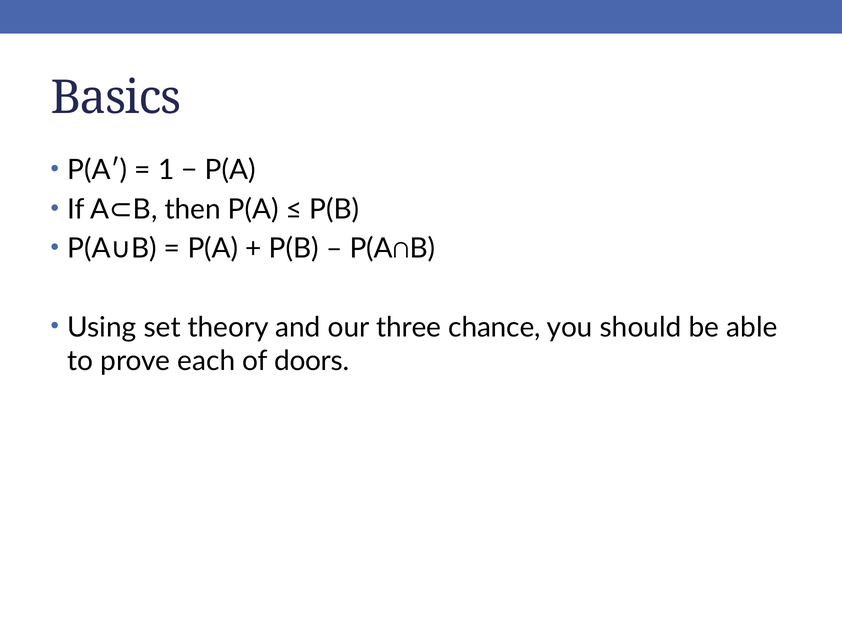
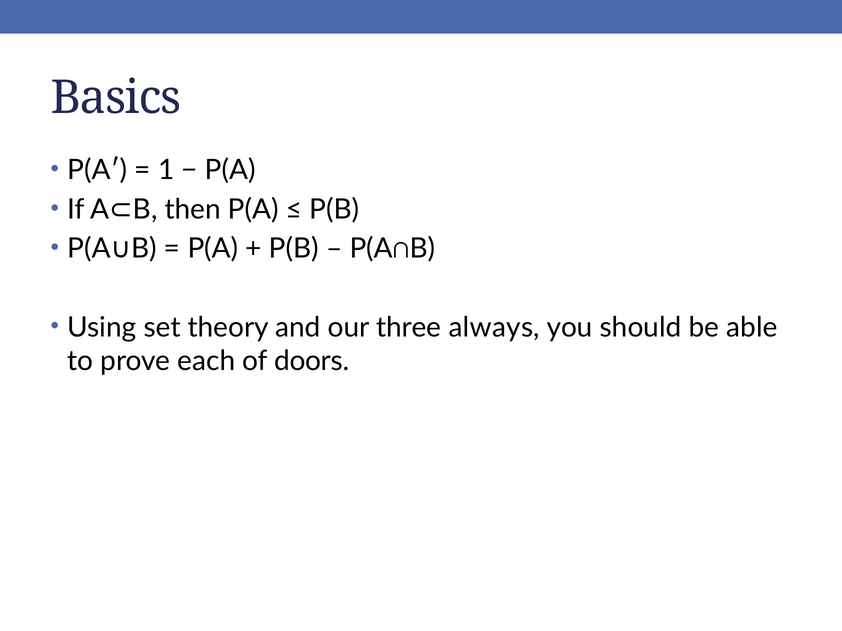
chance: chance -> always (494, 328)
